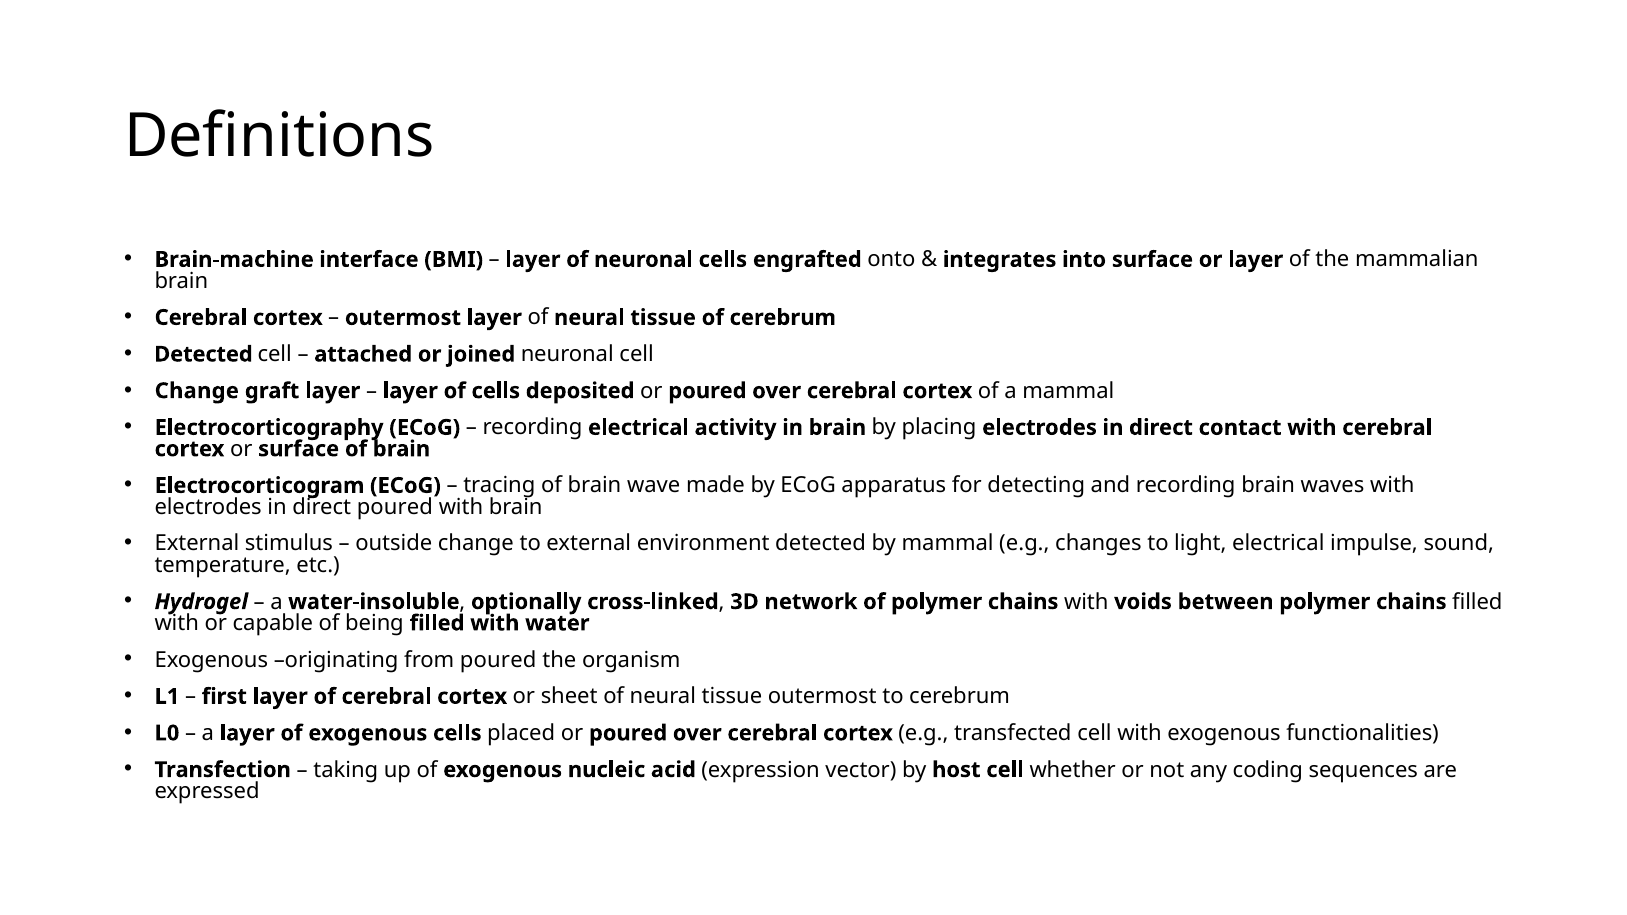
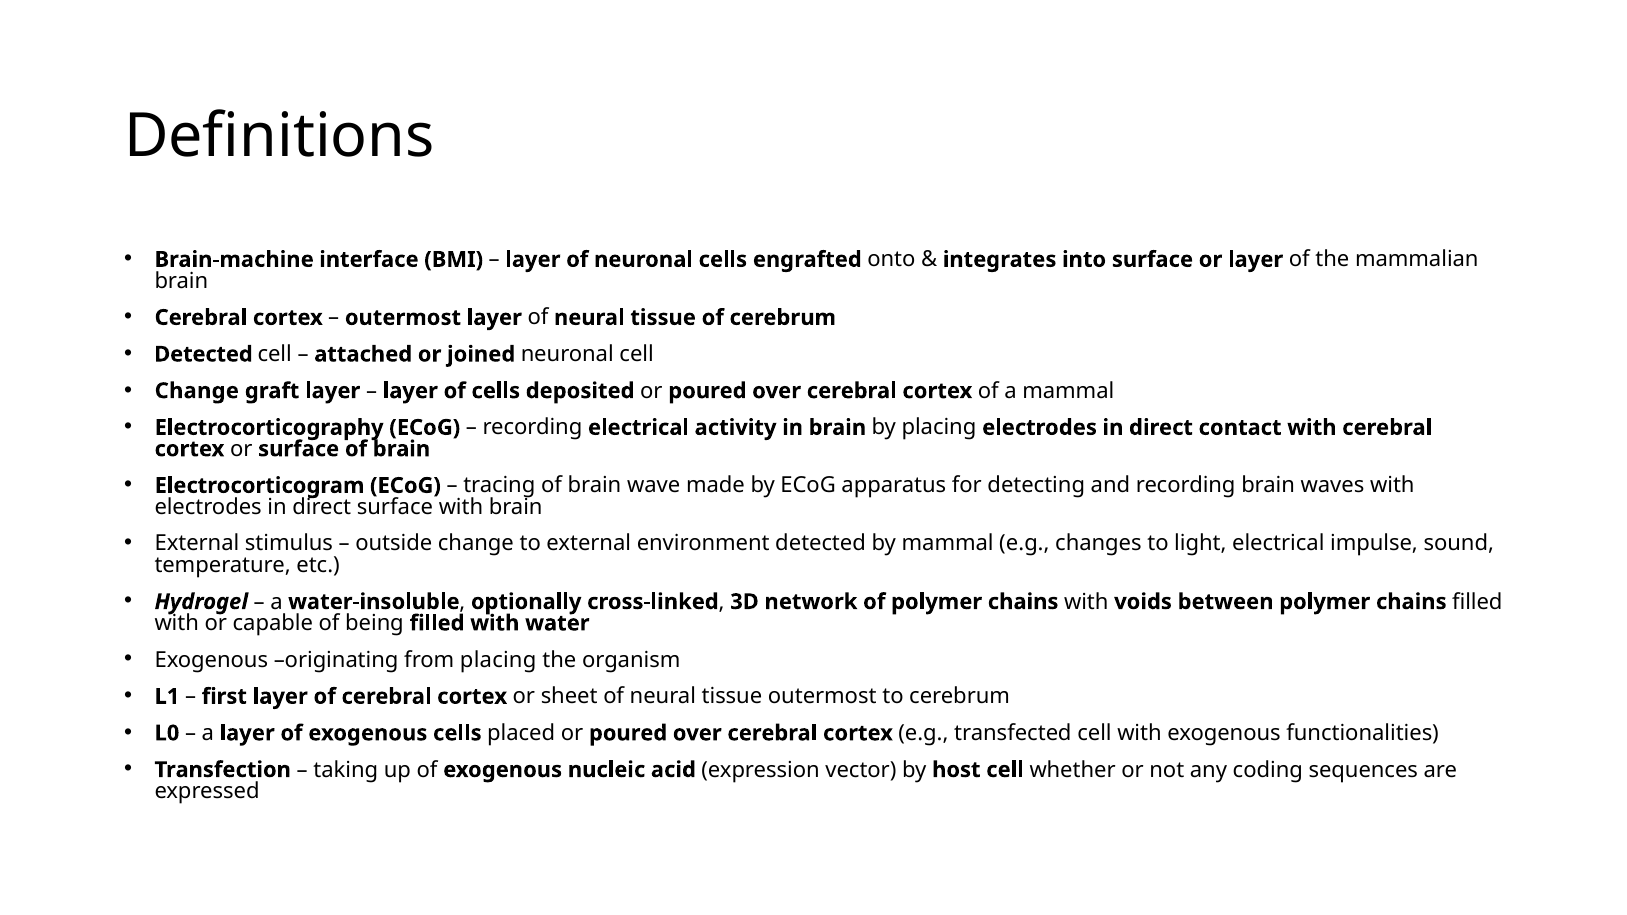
direct poured: poured -> surface (395, 507)
from poured: poured -> placing (498, 660)
